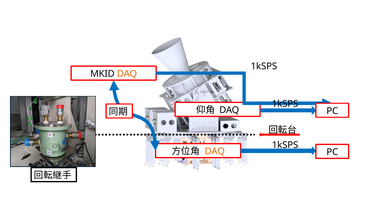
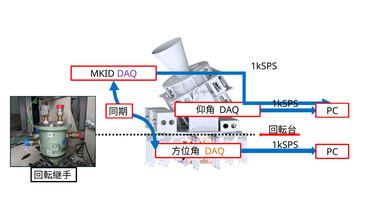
DAQ colour: orange -> purple (127, 74)
